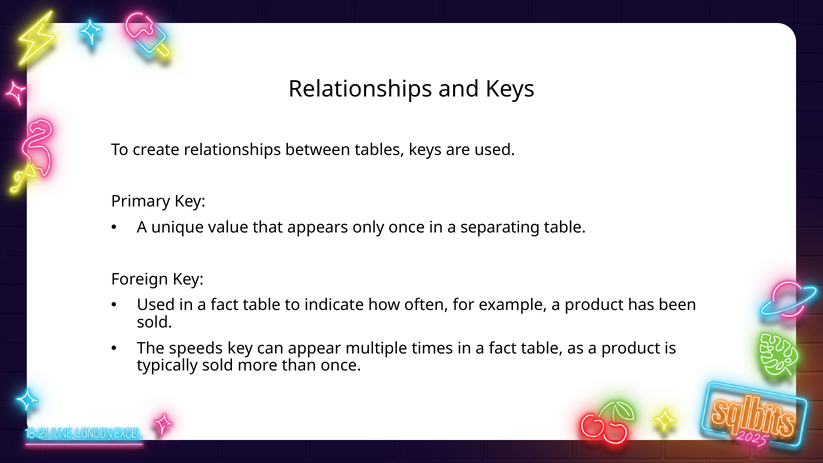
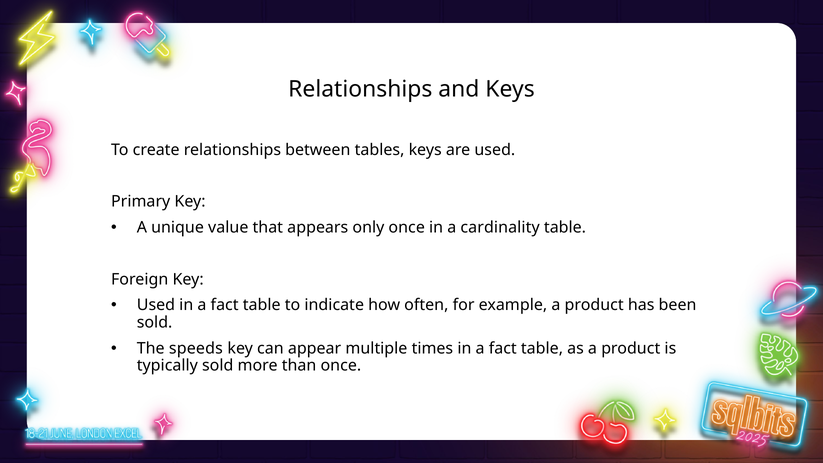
separating: separating -> cardinality (500, 227)
